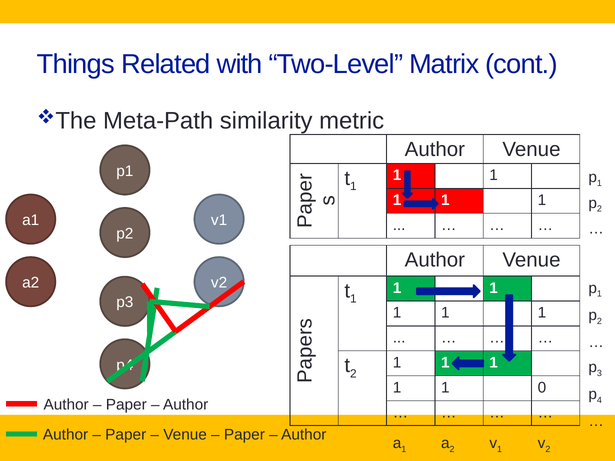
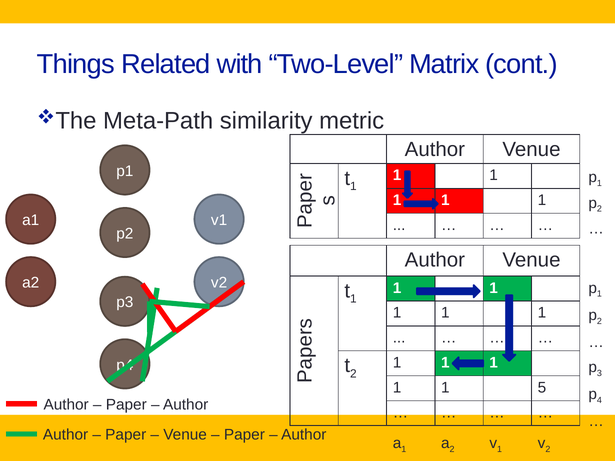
0: 0 -> 5 (542, 388)
